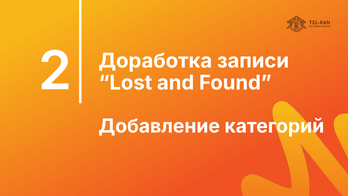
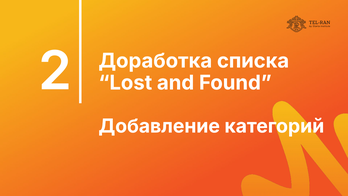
записи: записи -> списка (253, 61)
